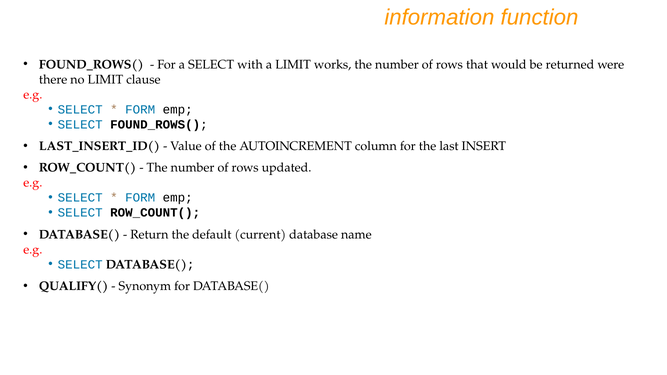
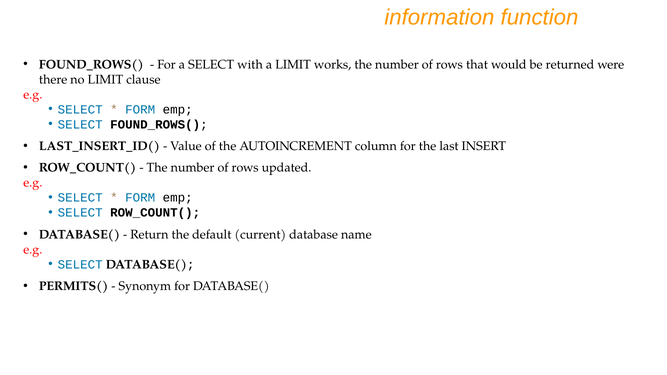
QUALIFY(: QUALIFY( -> PERMITS( (74, 286)
